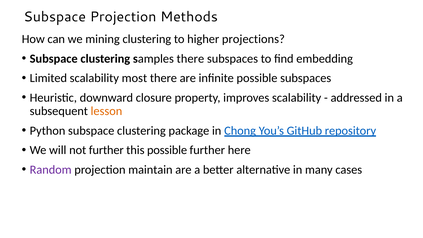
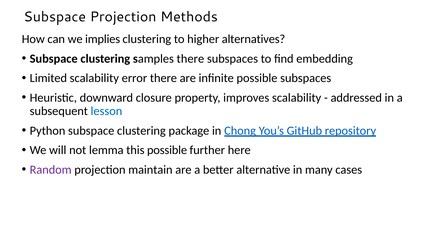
mining: mining -> implies (103, 39)
projections: projections -> alternatives (254, 39)
most: most -> error (134, 78)
lesson colour: orange -> blue (106, 111)
not further: further -> lemma (106, 150)
